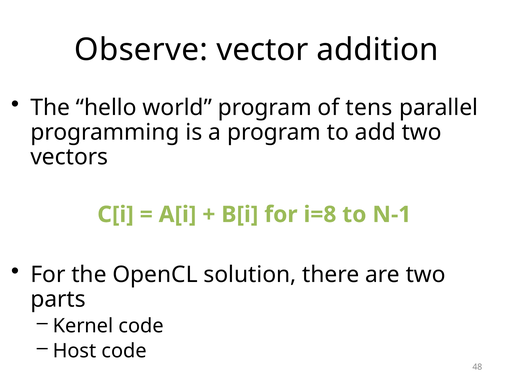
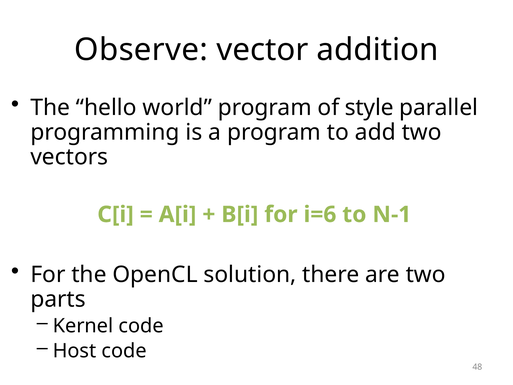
tens: tens -> style (369, 108)
i=8: i=8 -> i=6 (320, 214)
